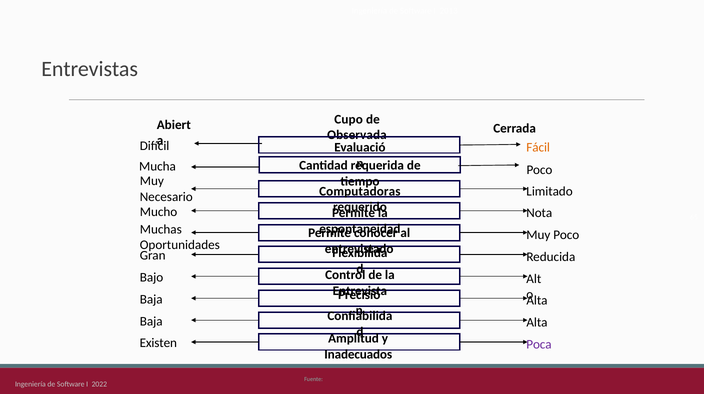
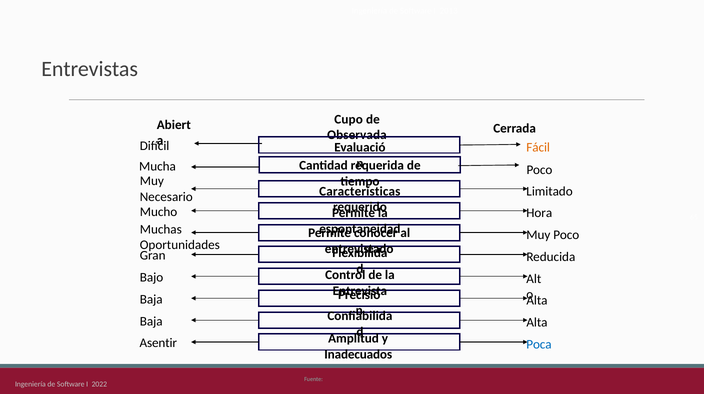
Computadoras: Computadoras -> Características (360, 191)
Nota: Nota -> Hora (539, 213)
Existen: Existen -> Asentir (158, 343)
Poca colour: purple -> blue (539, 345)
